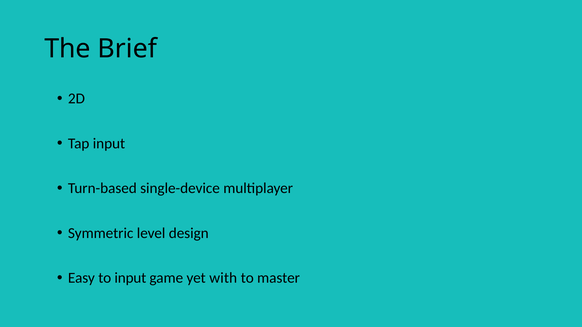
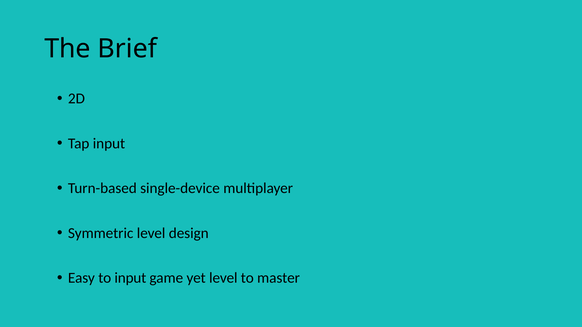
yet with: with -> level (223, 278)
